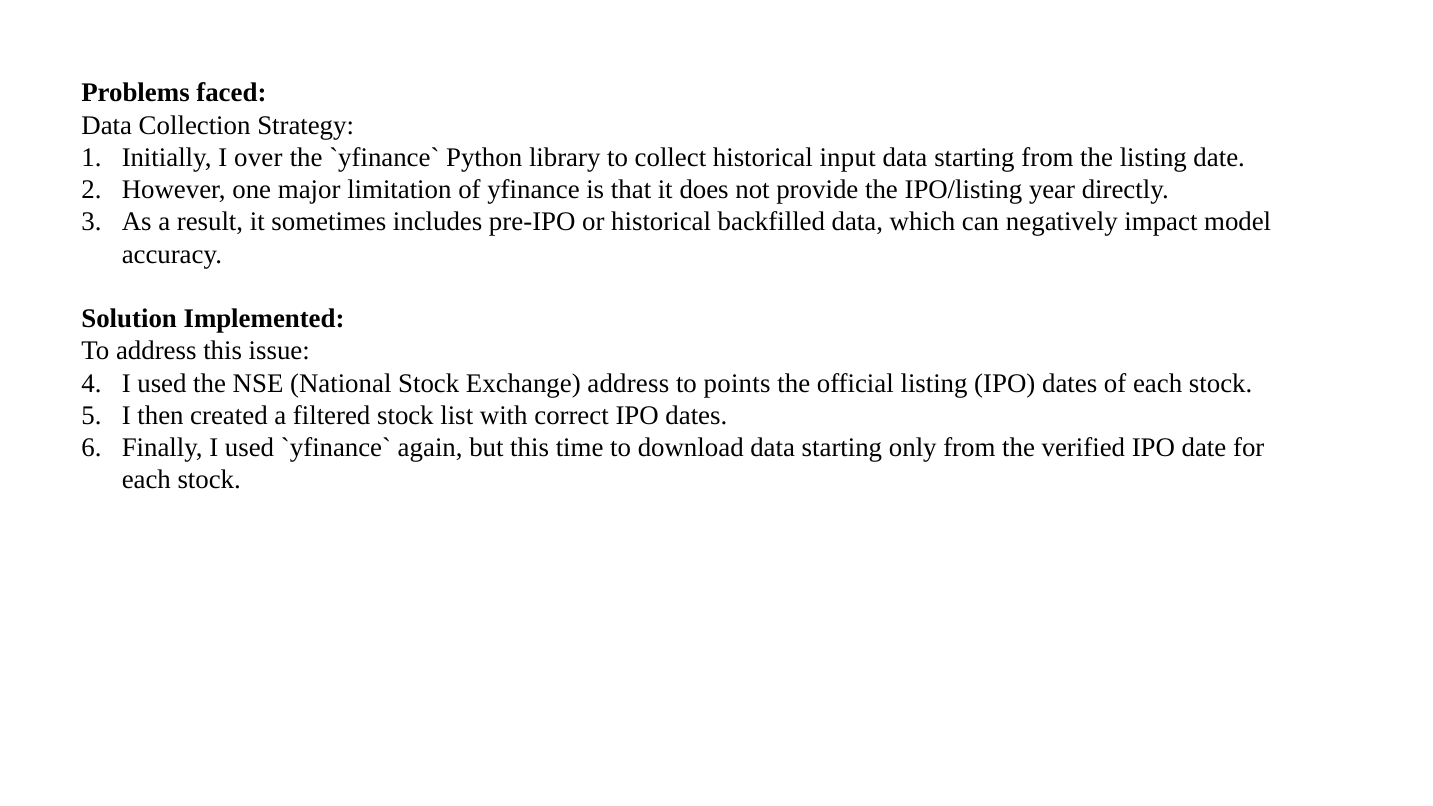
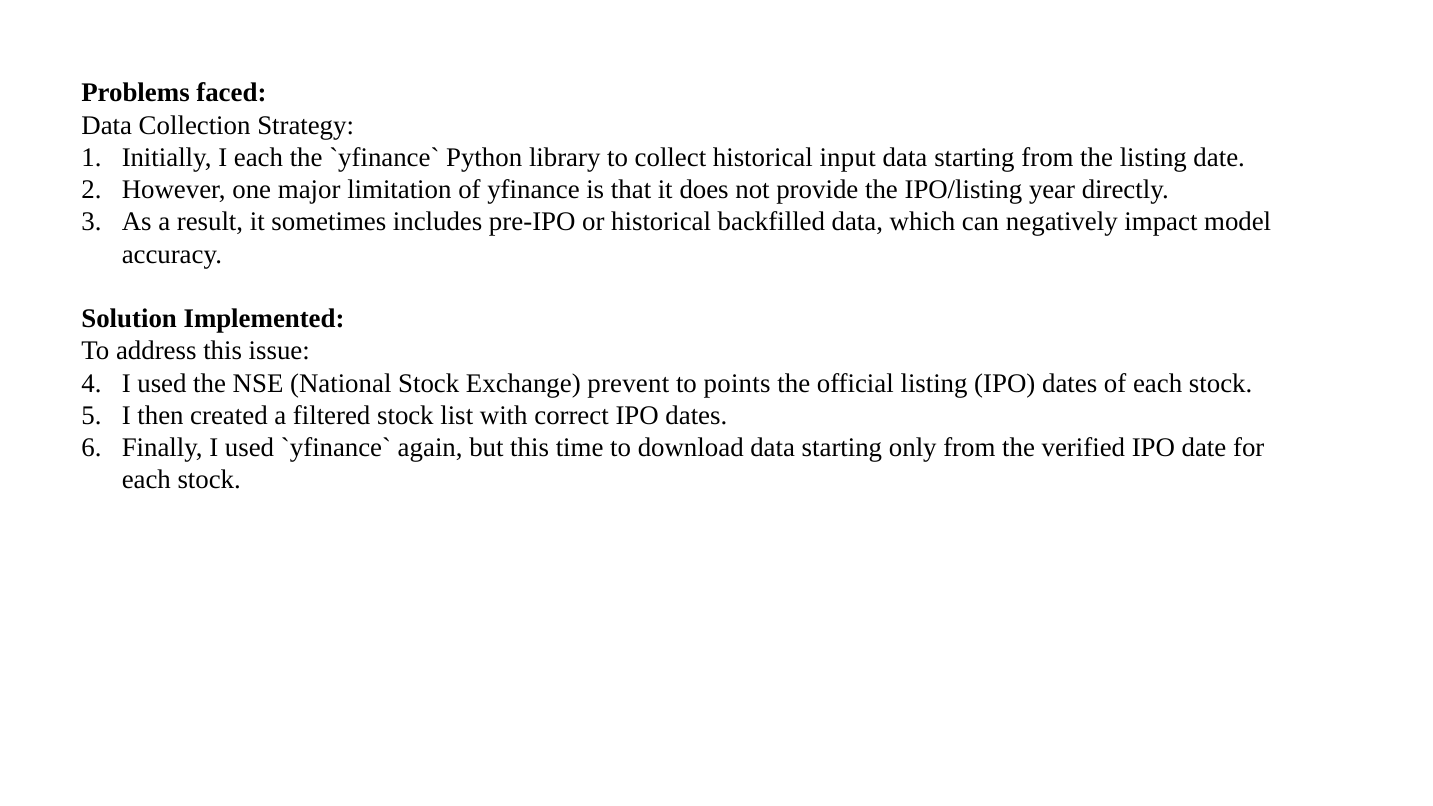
I over: over -> each (258, 158)
Exchange address: address -> prevent (628, 383)
